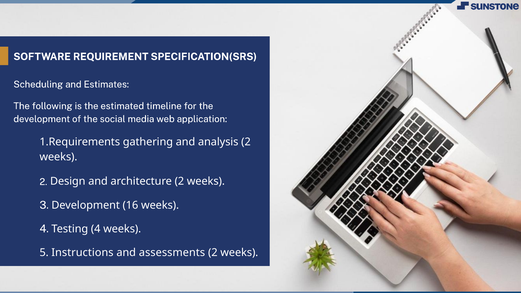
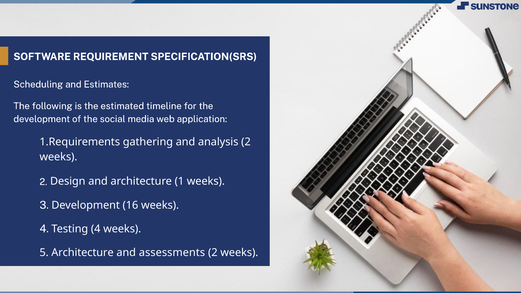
architecture 2: 2 -> 1 (179, 181)
5 Instructions: Instructions -> Architecture (83, 253)
